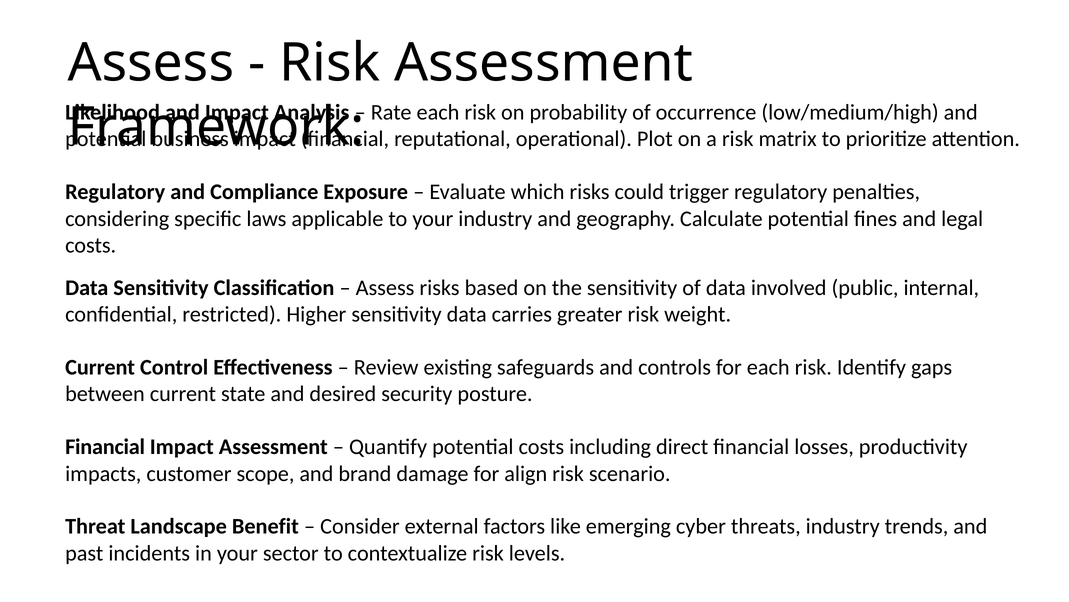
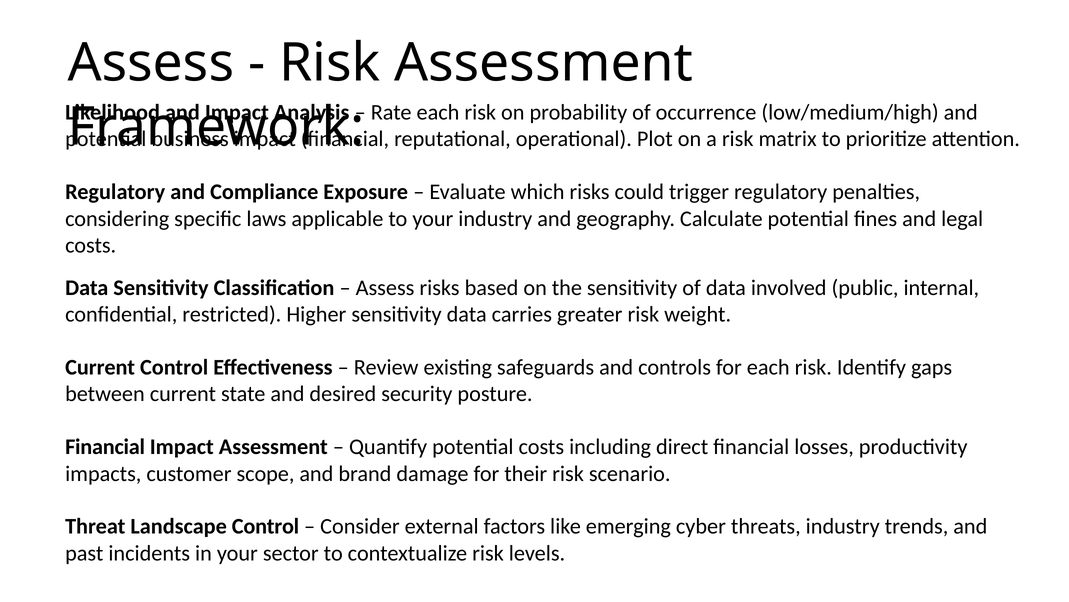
align: align -> their (526, 473)
Landscape Benefit: Benefit -> Control (266, 526)
